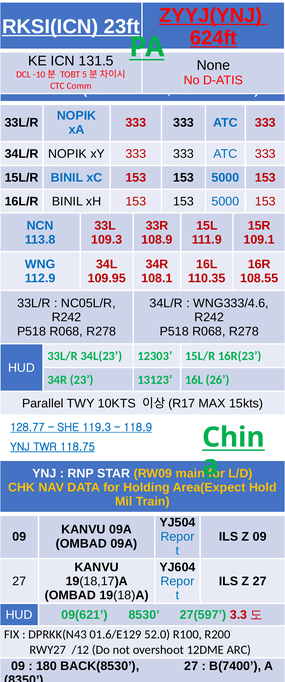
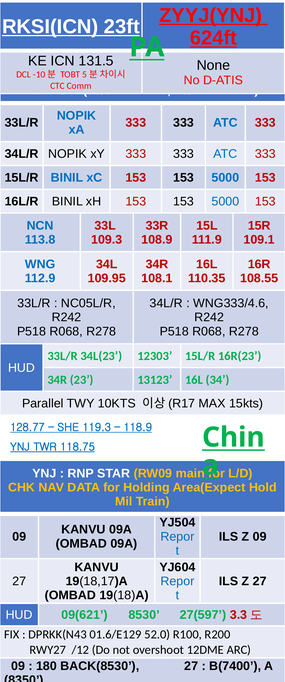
26: 26 -> 34 (218, 380)
